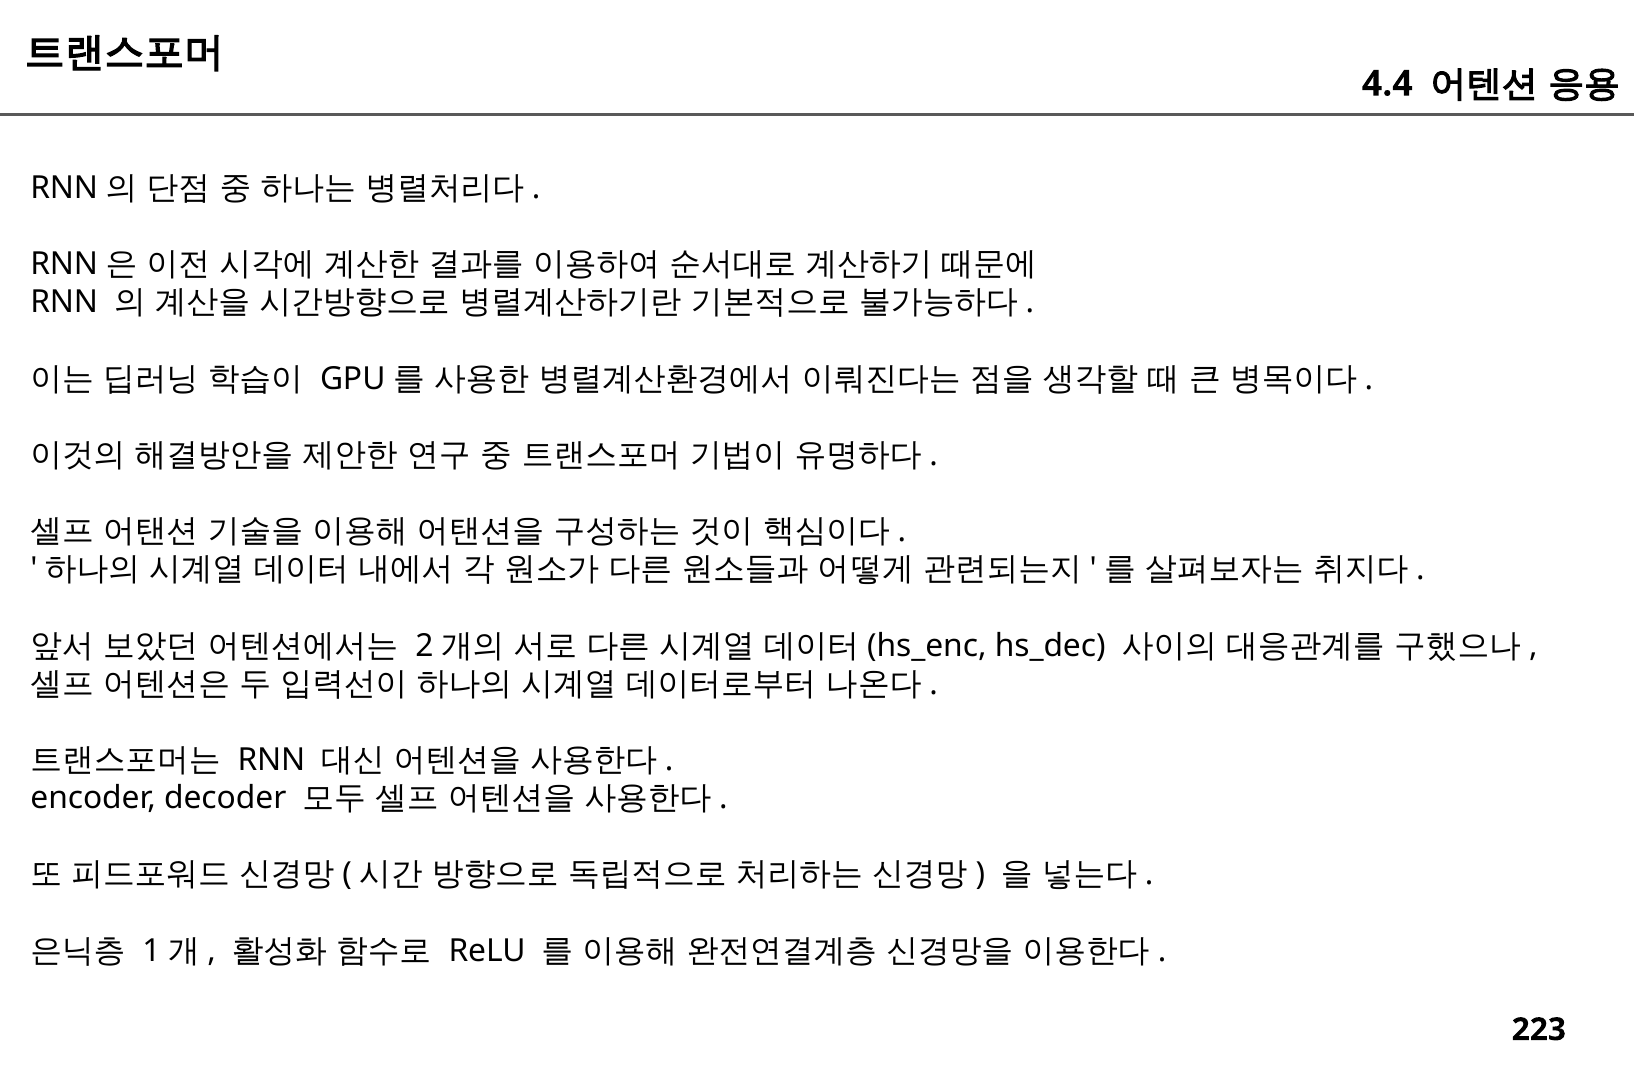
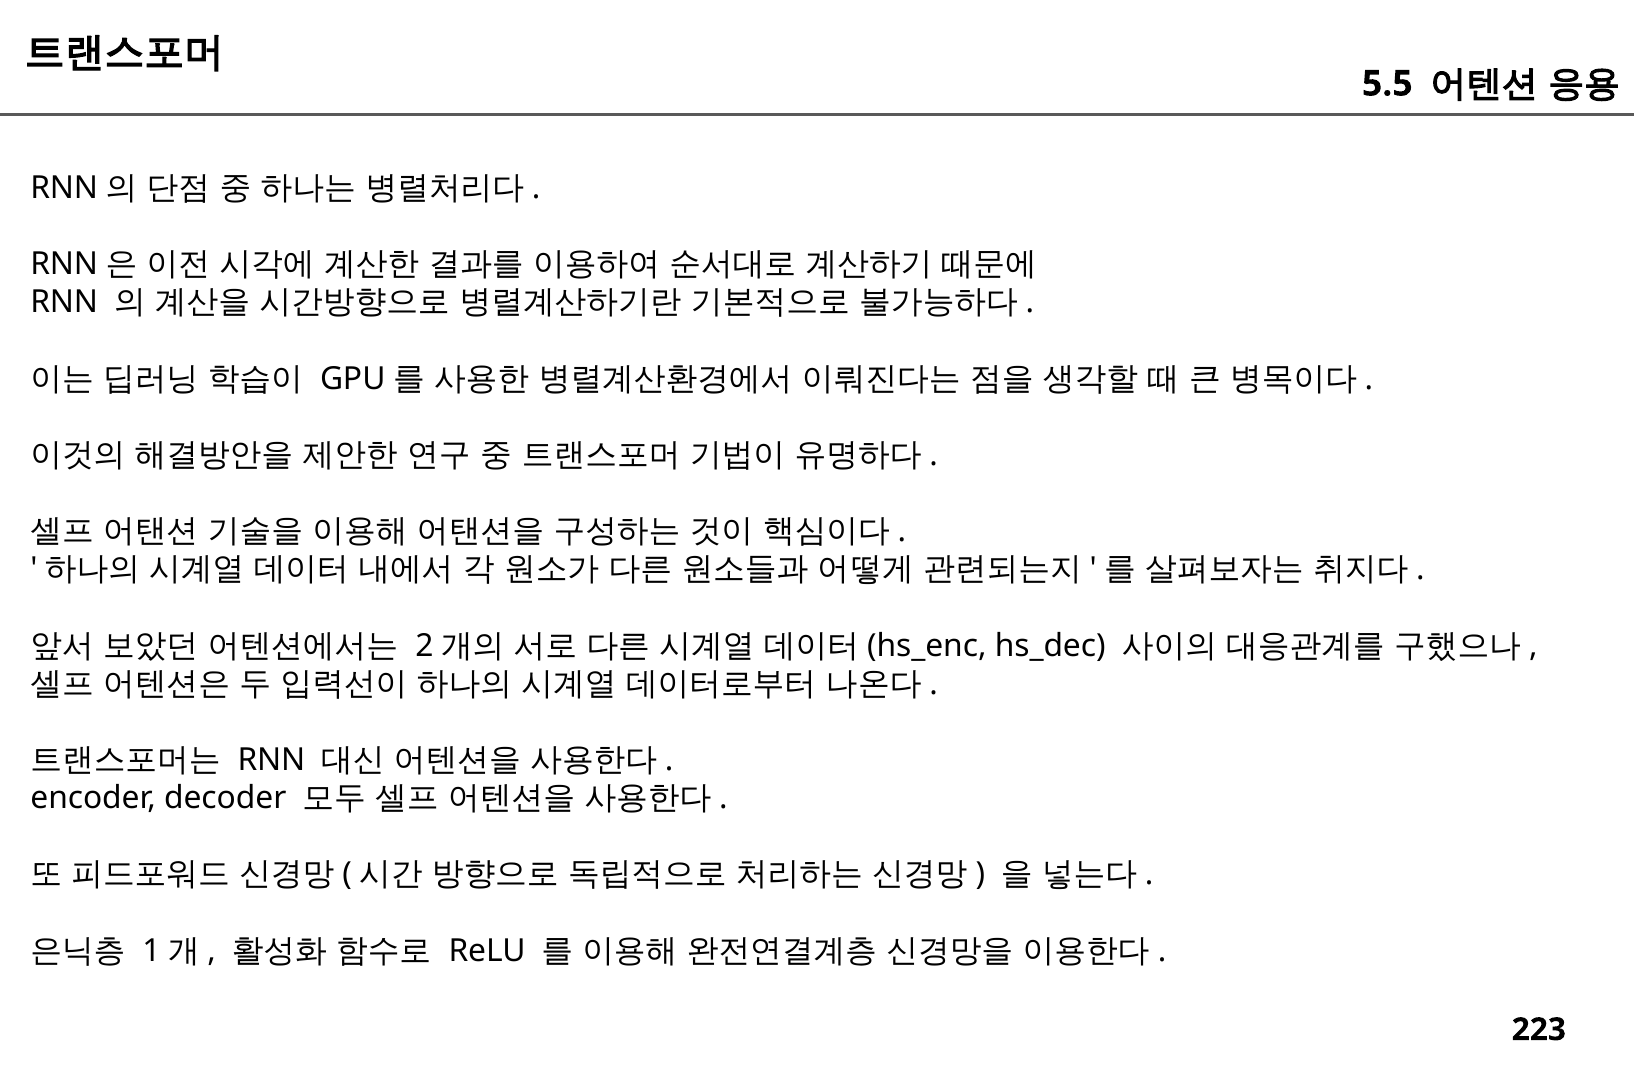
4.4: 4.4 -> 5.5 (1387, 84)
